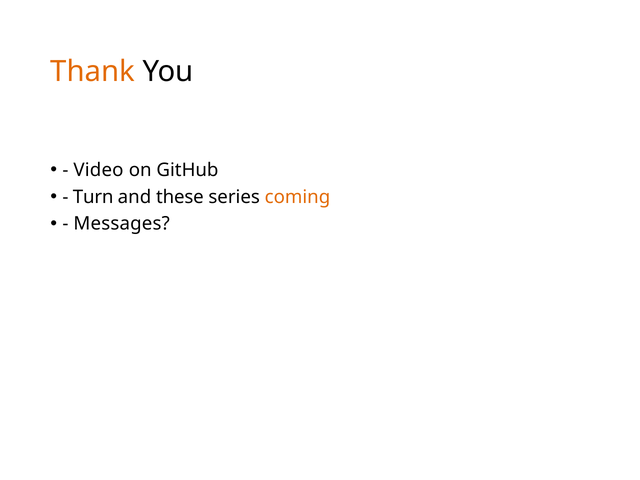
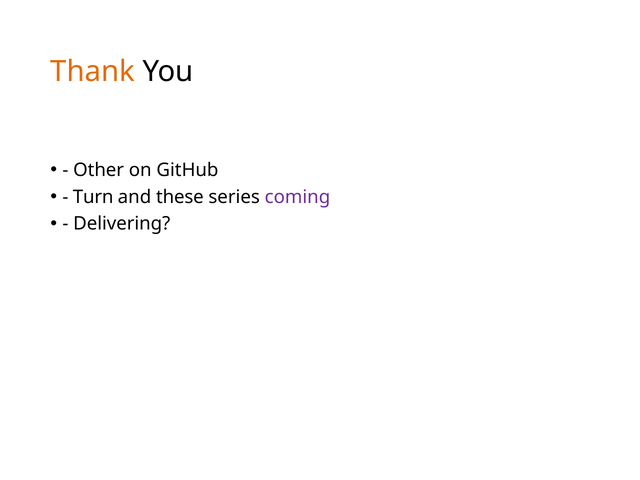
Video: Video -> Other (99, 170)
coming colour: orange -> purple (297, 197)
Messages: Messages -> Delivering (122, 224)
